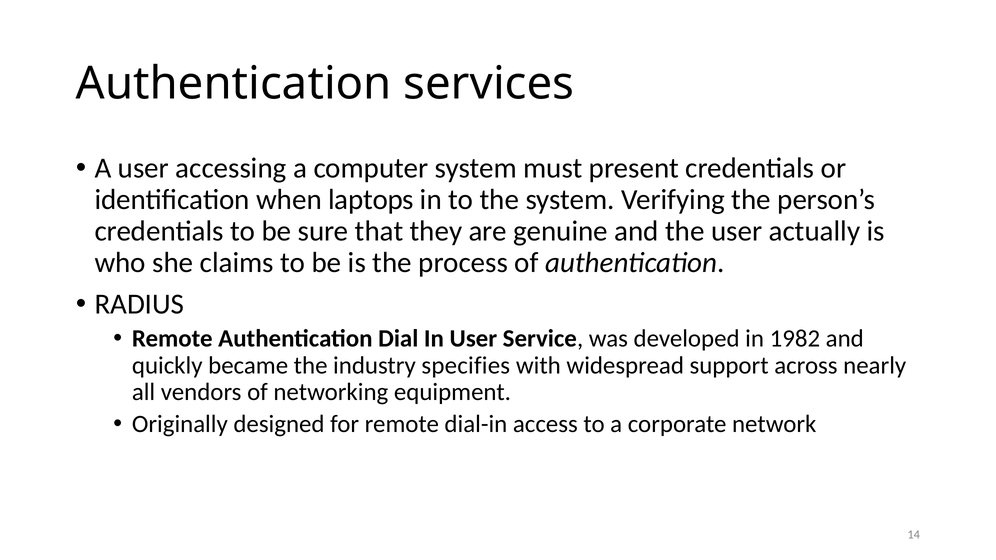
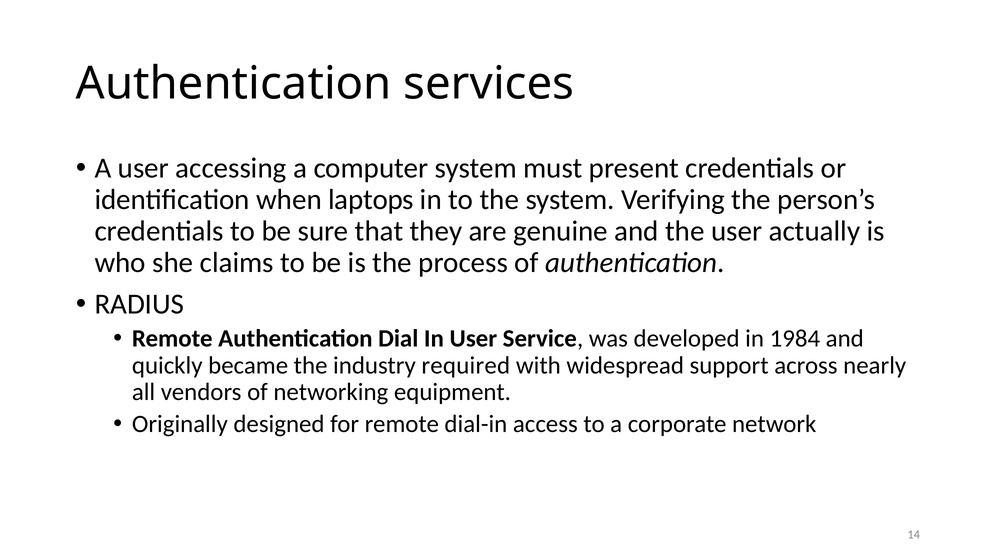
1982: 1982 -> 1984 (795, 339)
specifies: specifies -> required (466, 366)
